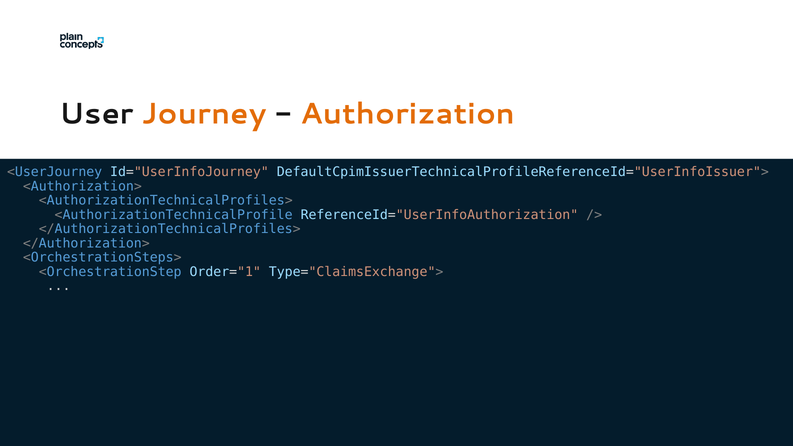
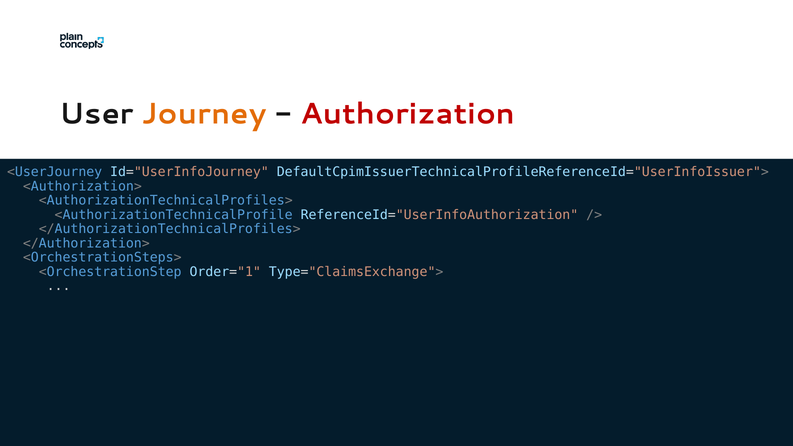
Authorization colour: orange -> red (408, 114)
